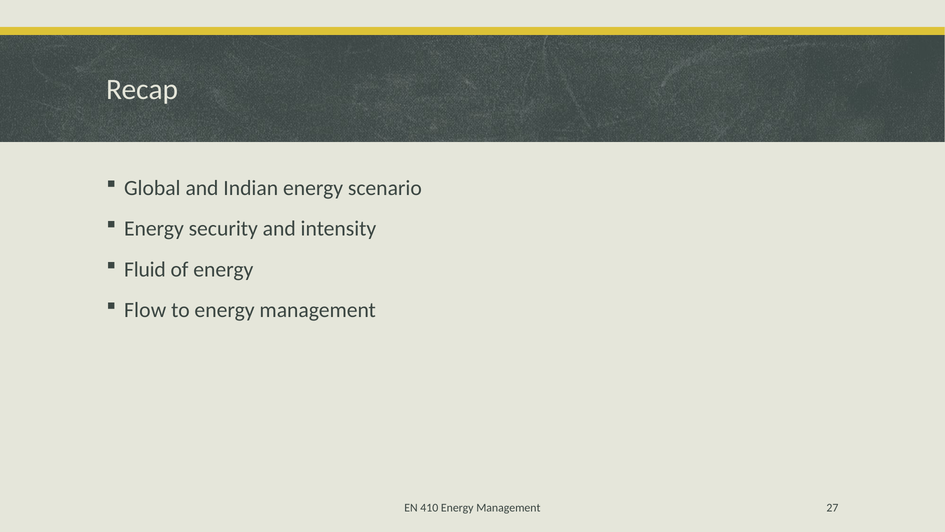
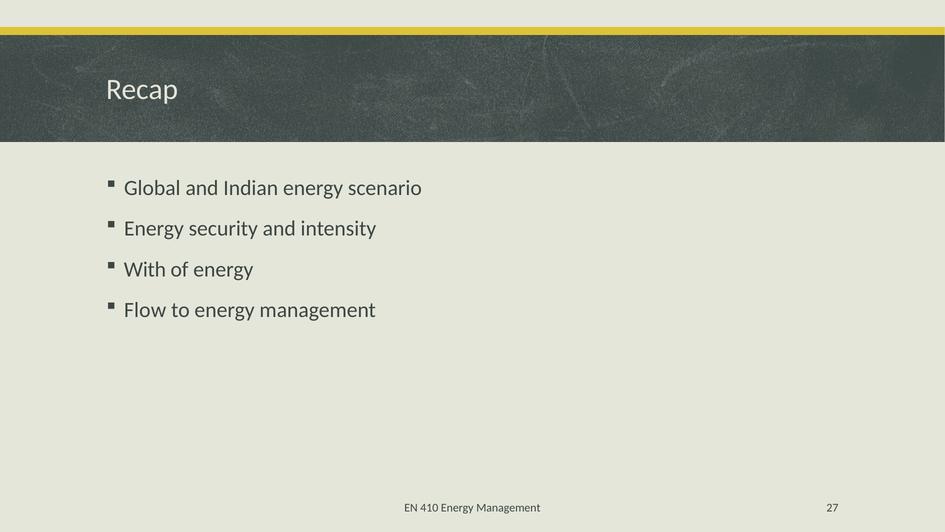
Fluid: Fluid -> With (145, 269)
